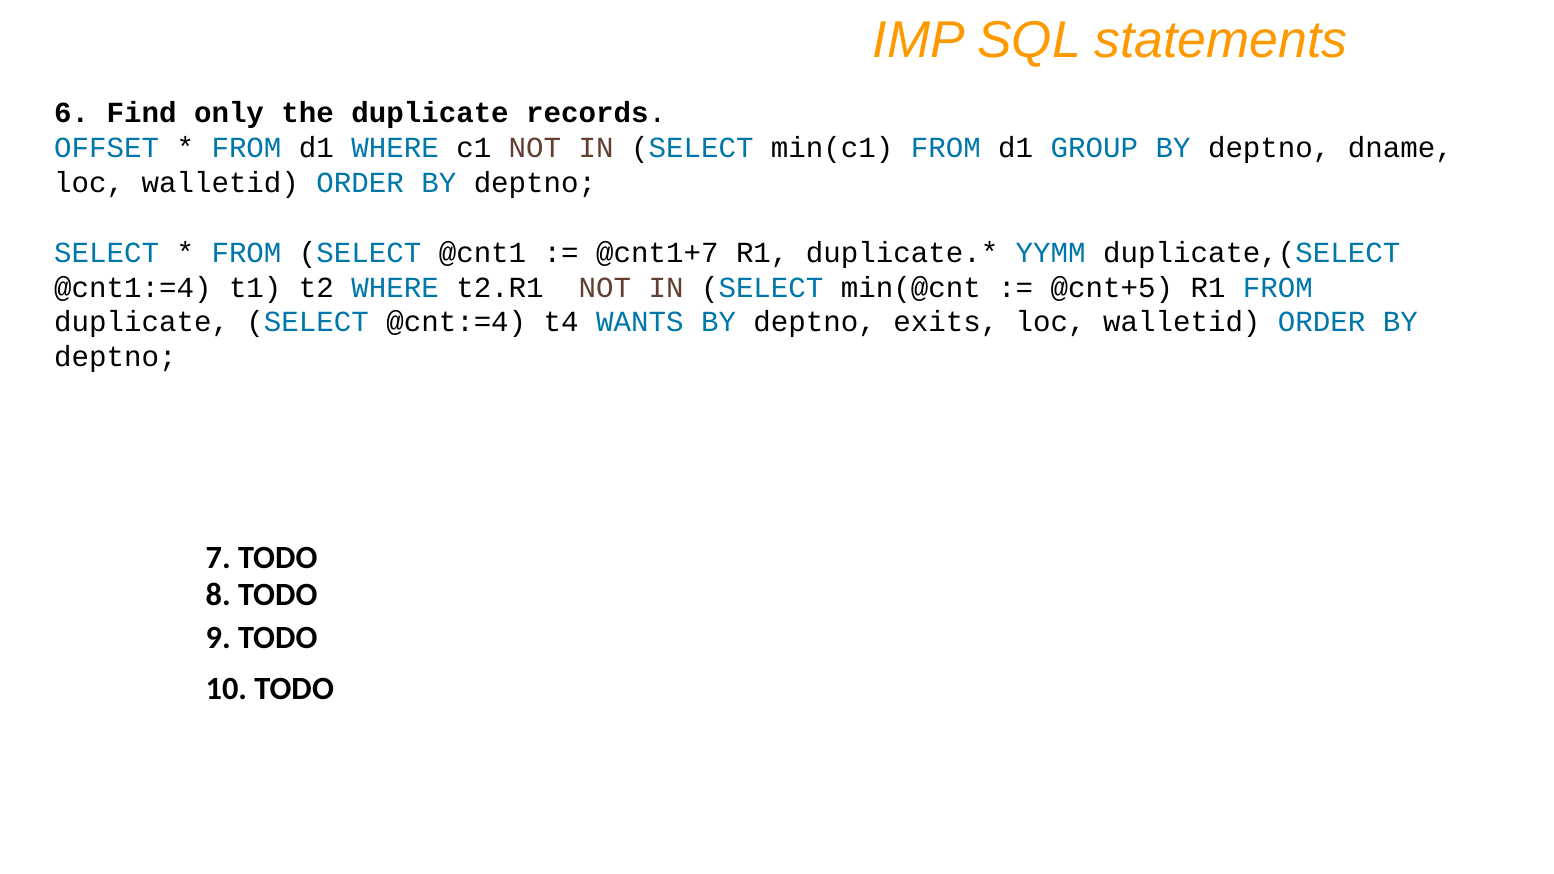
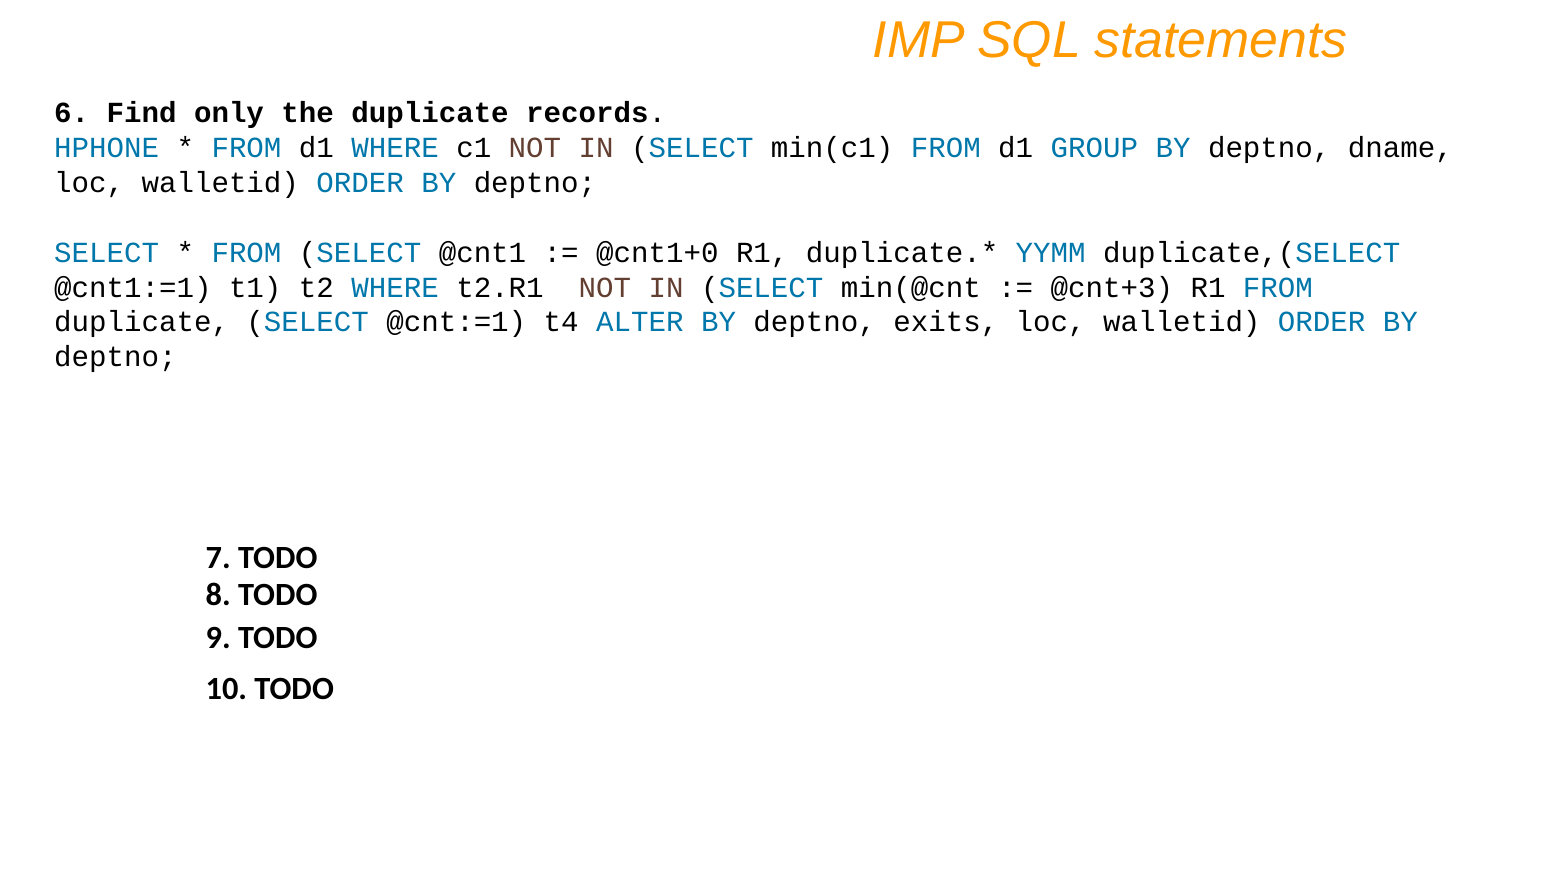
OFFSET: OFFSET -> HPHONE (107, 148)
@cnt1+7: @cnt1+7 -> @cnt1+0 (657, 252)
@cnt1:=4: @cnt1:=4 -> @cnt1:=1 (133, 287)
@cnt+5: @cnt+5 -> @cnt+3 (1112, 287)
@cnt:=4: @cnt:=4 -> @cnt:=1 (456, 322)
WANTS: WANTS -> ALTER (640, 322)
